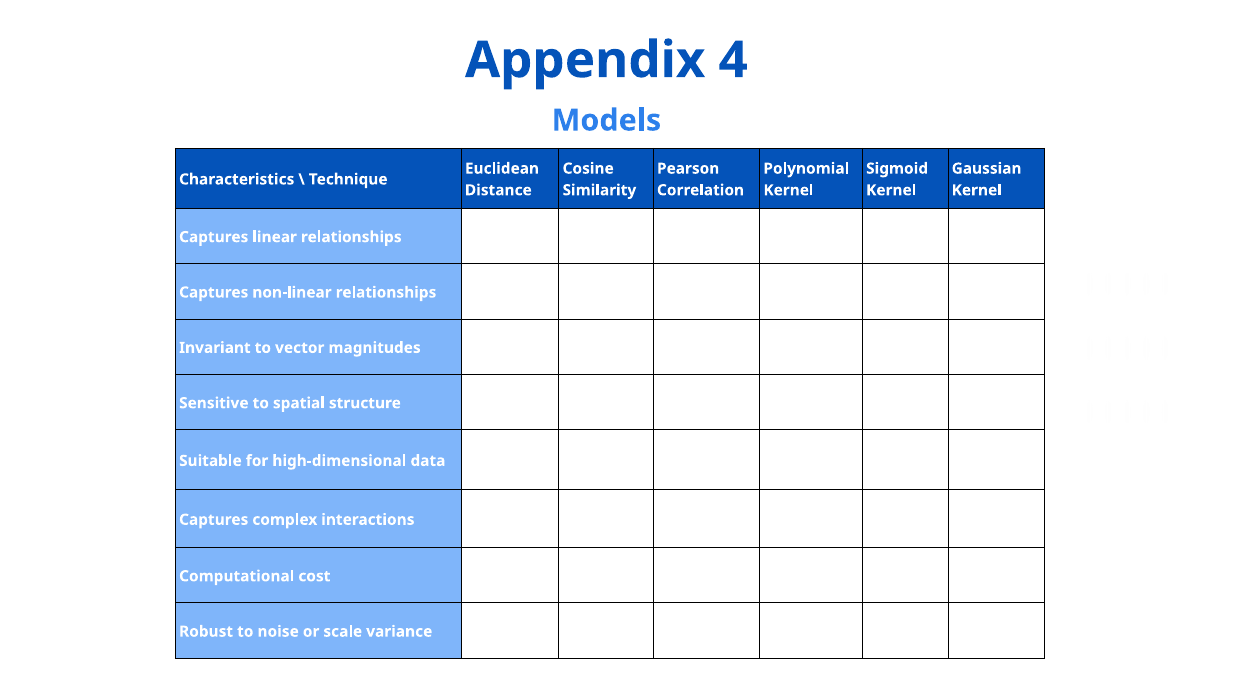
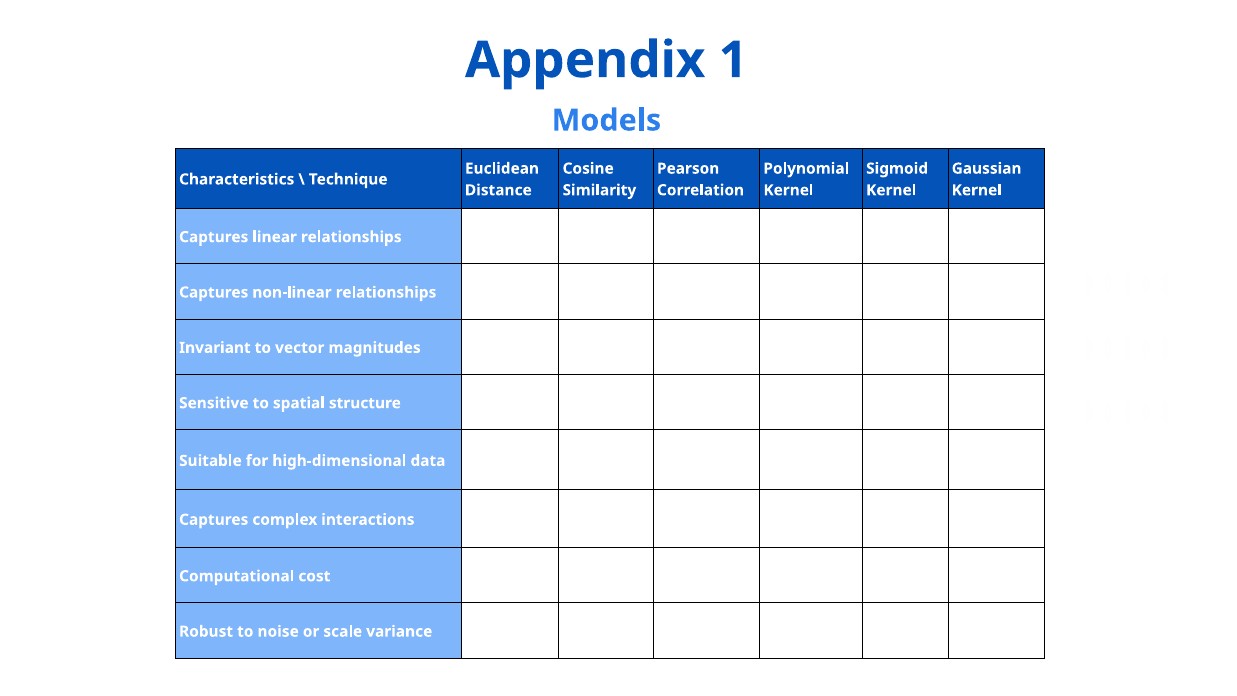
4: 4 -> 1 (733, 60)
